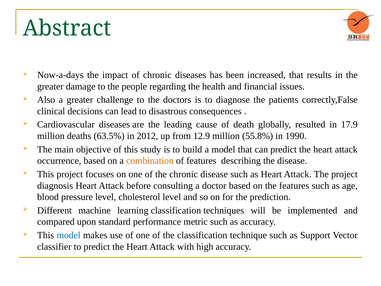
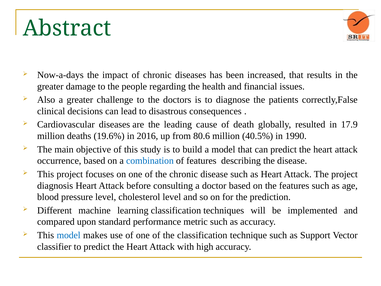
63.5%: 63.5% -> 19.6% (109, 136)
2012: 2012 -> 2016 (147, 136)
12.9: 12.9 -> 80.6 (202, 136)
55.8%: 55.8% -> 40.5% (258, 136)
combination colour: orange -> blue (150, 161)
